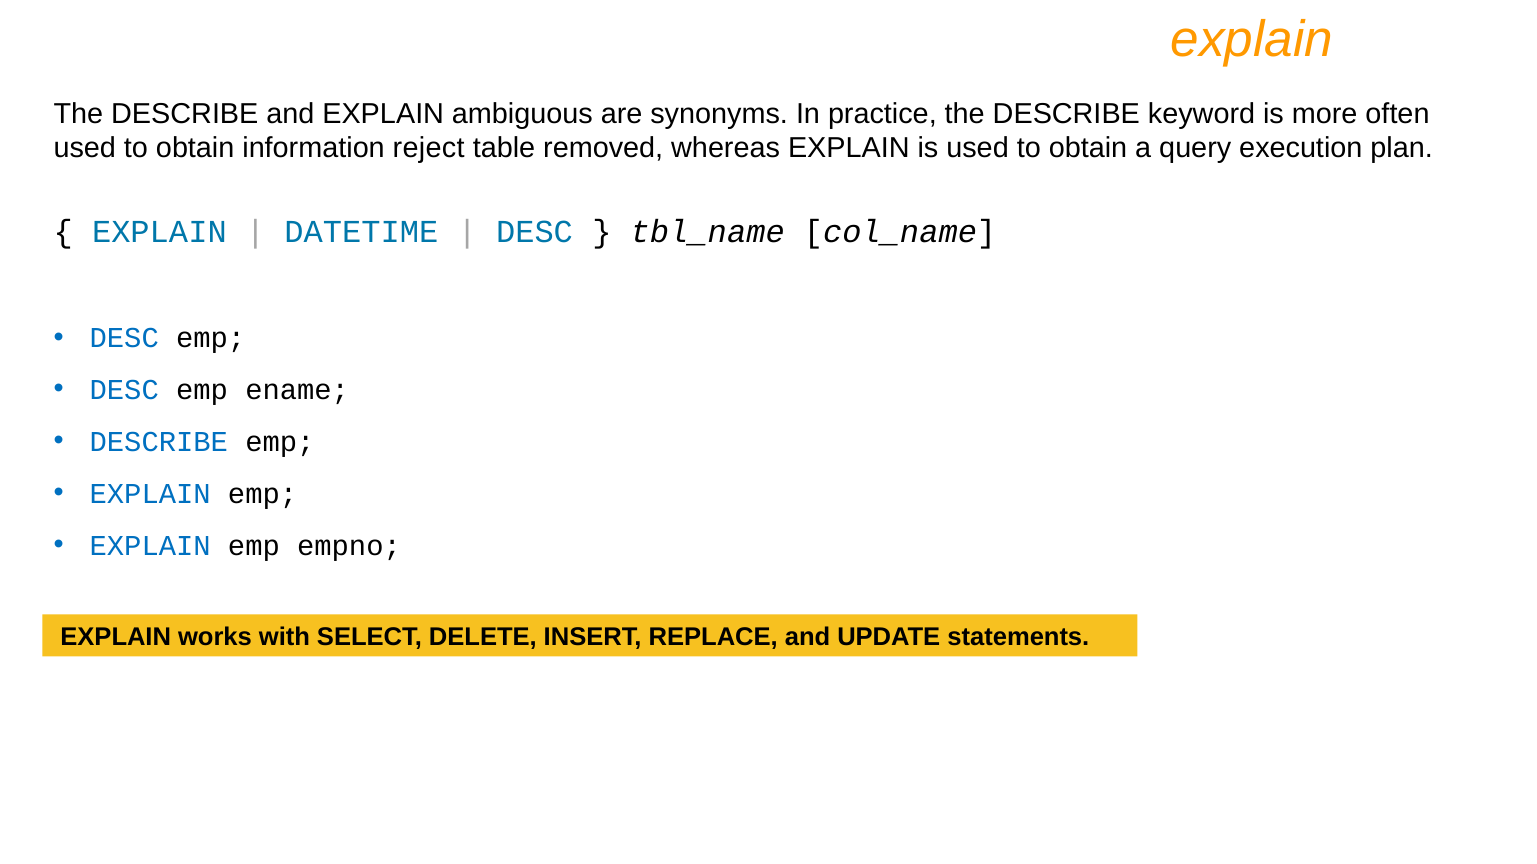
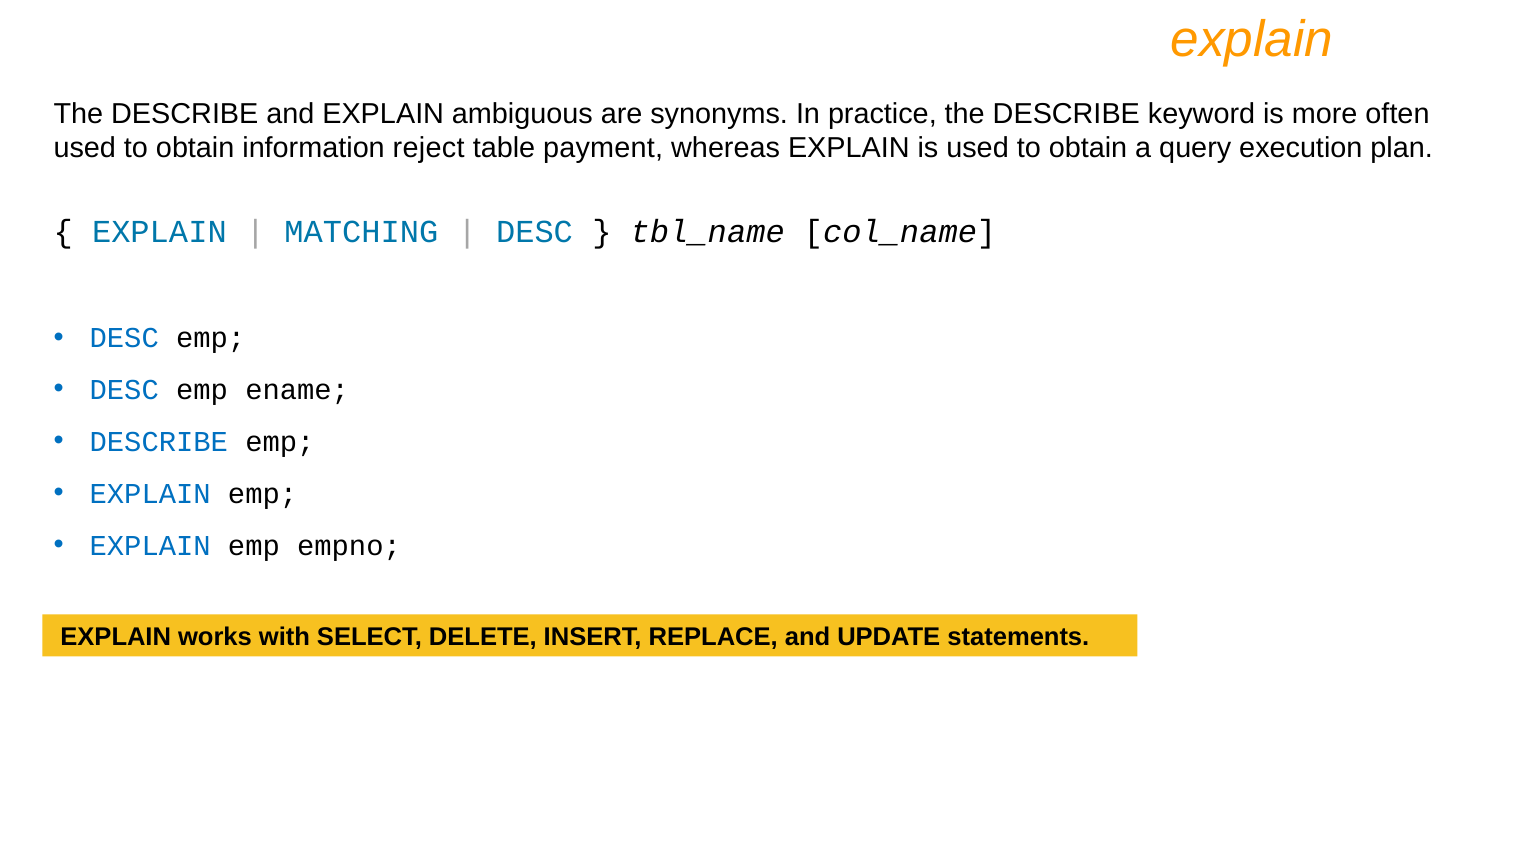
removed: removed -> payment (603, 148)
DATETIME: DATETIME -> MATCHING (361, 232)
